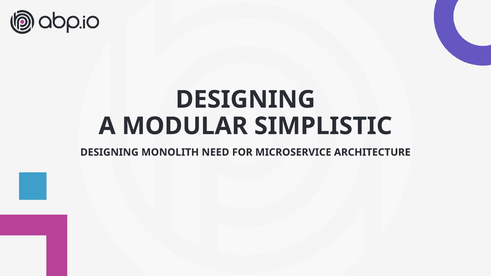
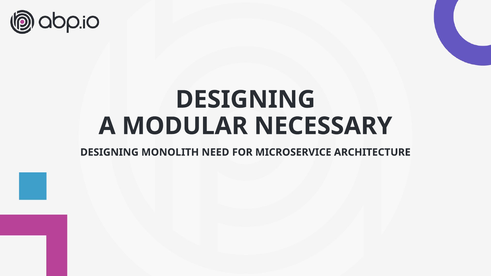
SIMPLISTIC: SIMPLISTIC -> NECESSARY (323, 126)
